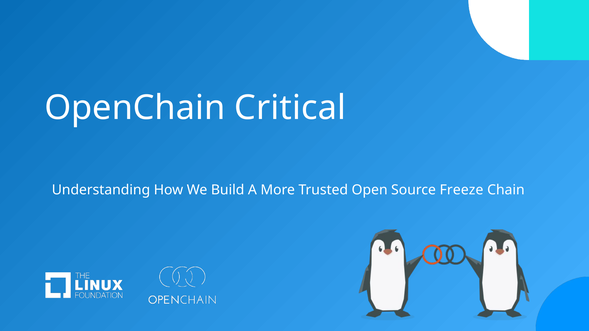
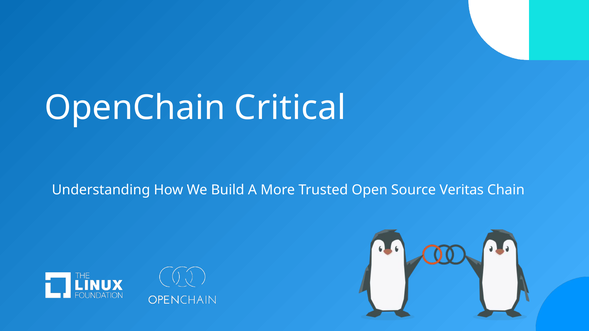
Freeze: Freeze -> Veritas (462, 190)
